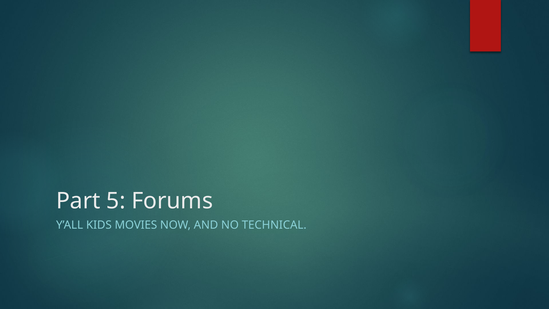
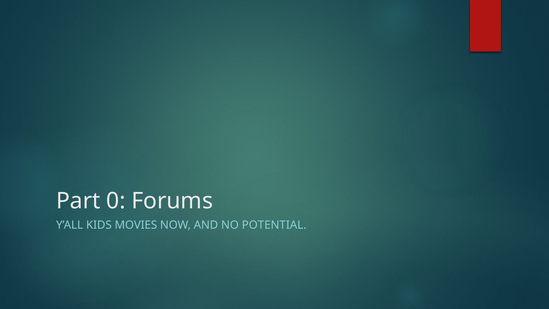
5: 5 -> 0 (116, 201)
TECHNICAL: TECHNICAL -> POTENTIAL (274, 225)
